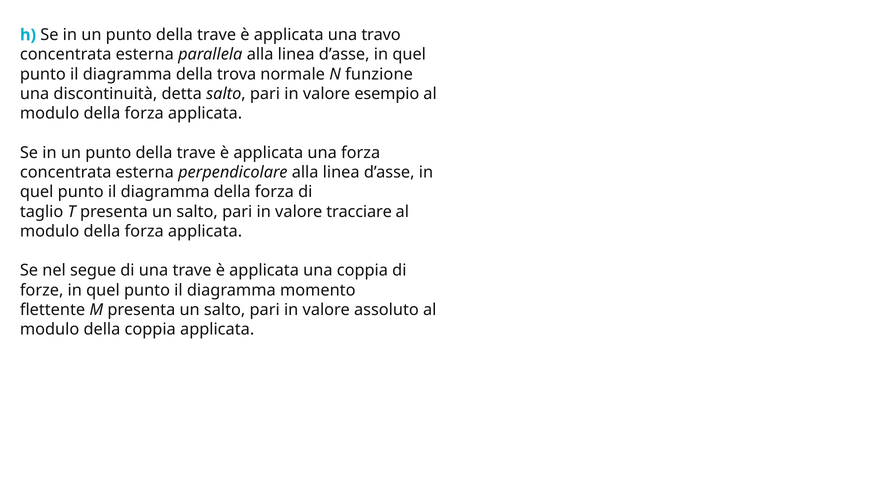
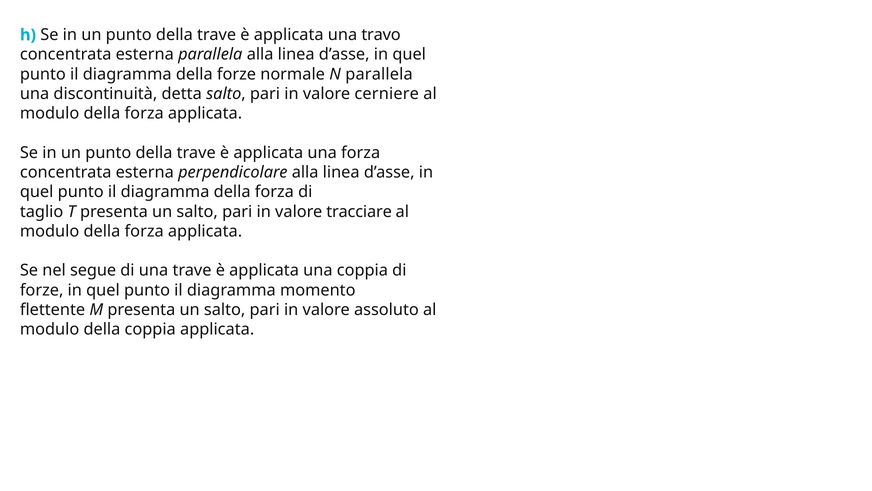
della trova: trova -> forze (237, 74)
N funzione: funzione -> parallela (379, 74)
esempio: esempio -> cerniere (387, 94)
